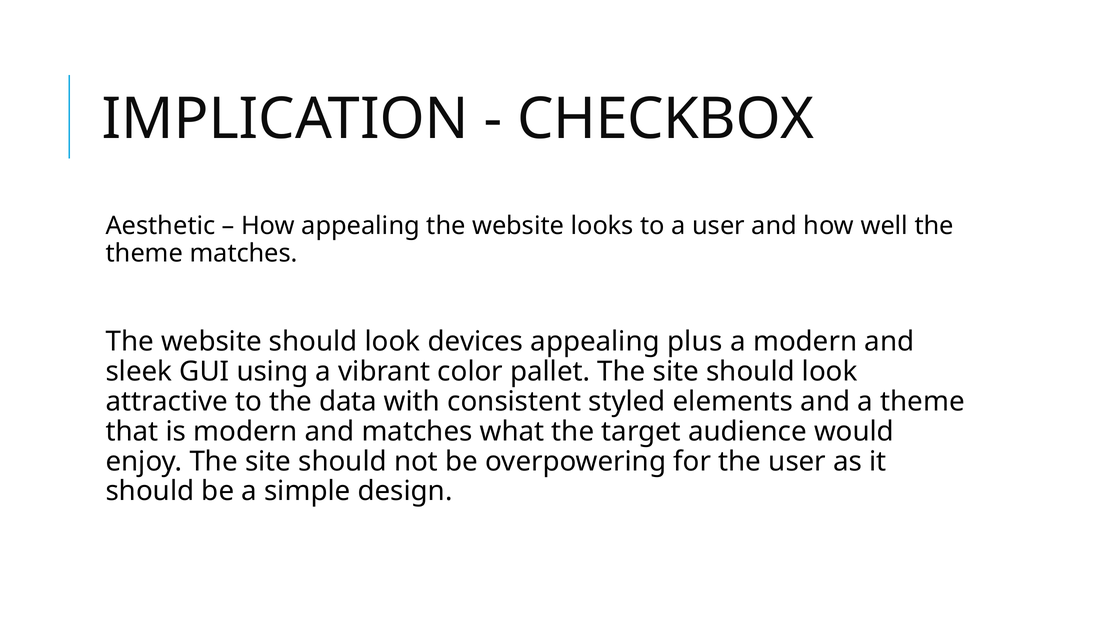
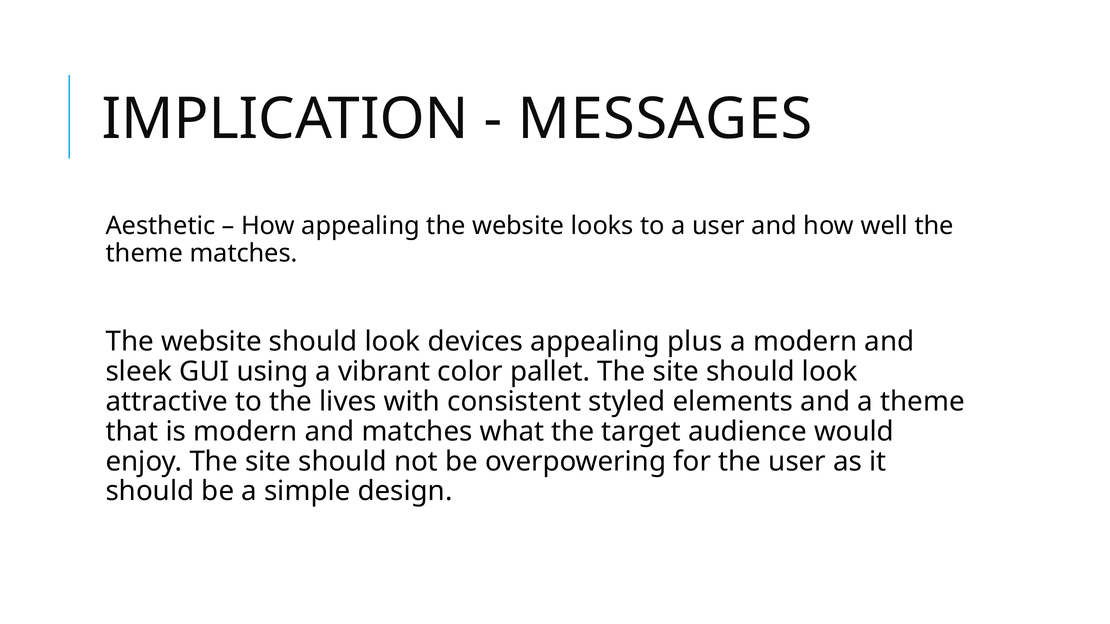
CHECKBOX: CHECKBOX -> MESSAGES (665, 119)
data: data -> lives (348, 402)
